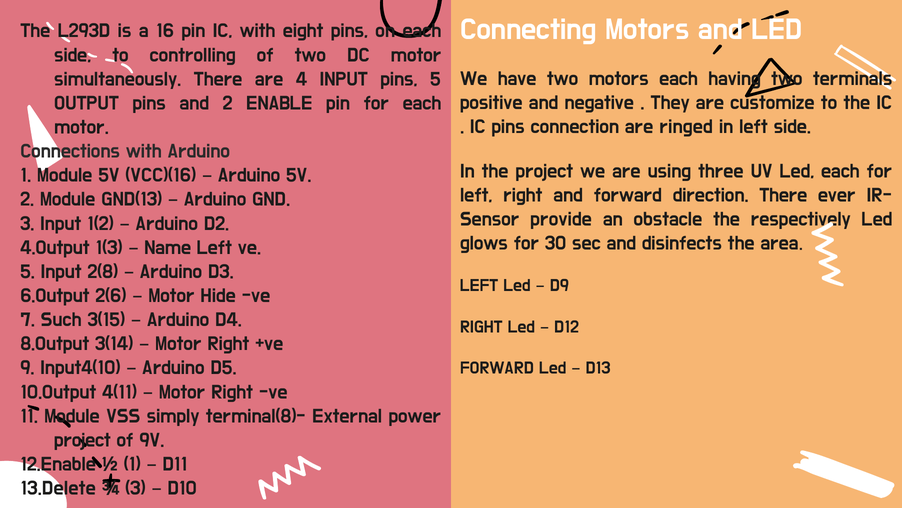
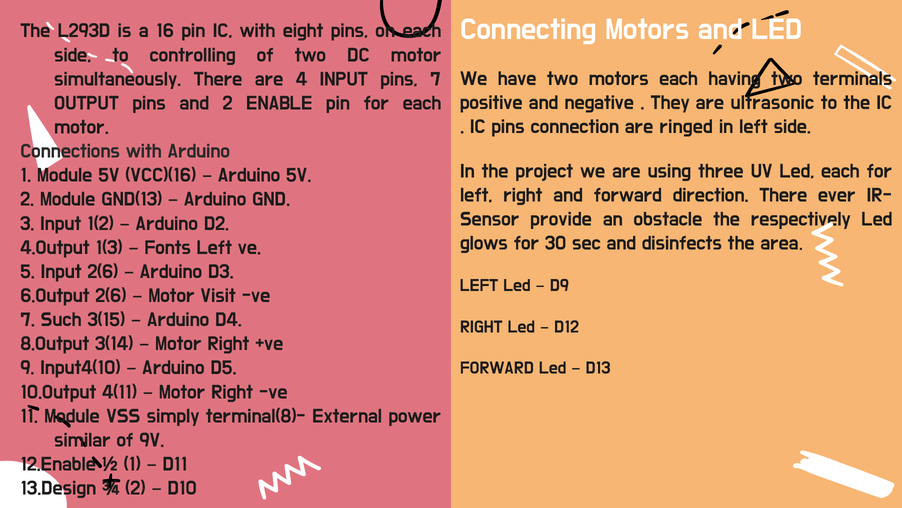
pins 5: 5 -> 7 (435, 79)
customize: customize -> ultrasonic (772, 103)
Name: Name -> Fonts (168, 247)
Input 2(8: 2(8 -> 2(6 (103, 271)
Hide: Hide -> Visit (218, 295)
project: project -> similar (82, 440)
13.Delete: 13.Delete -> 13.Design (58, 488)
¾ 3: 3 -> 2 (135, 488)
